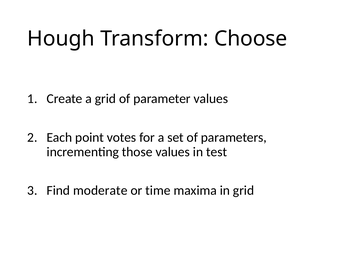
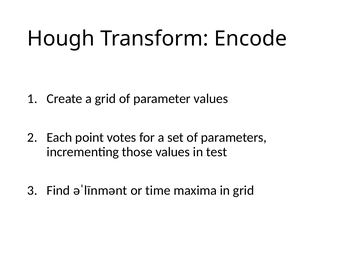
Choose: Choose -> Encode (251, 39)
moderate: moderate -> əˈlīnmənt (100, 191)
